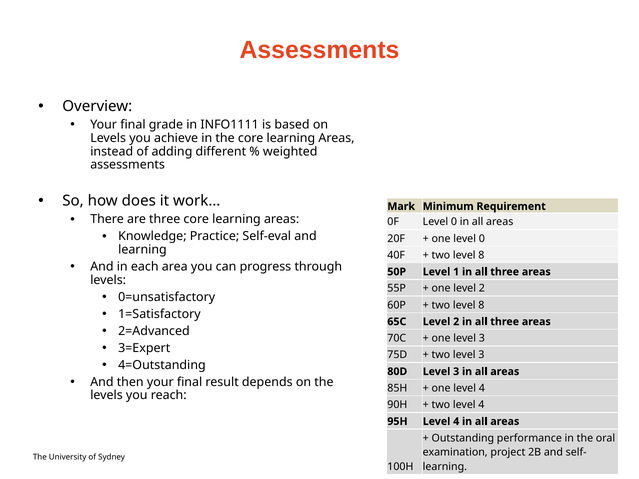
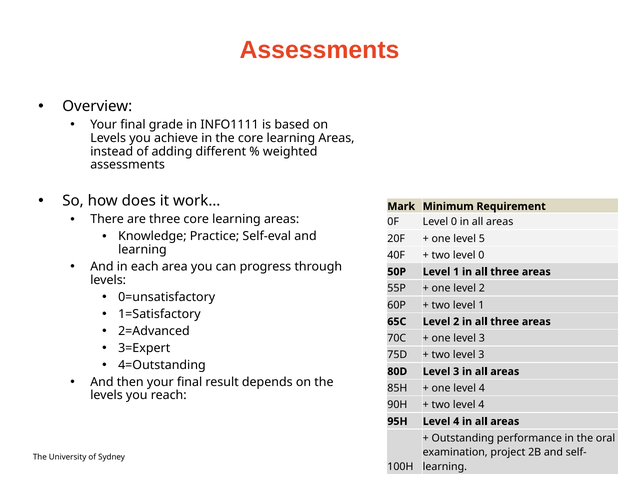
one level 0: 0 -> 5 (482, 239)
8: 8 -> 0 (481, 255)
8: 8 -> 1 (481, 305)
